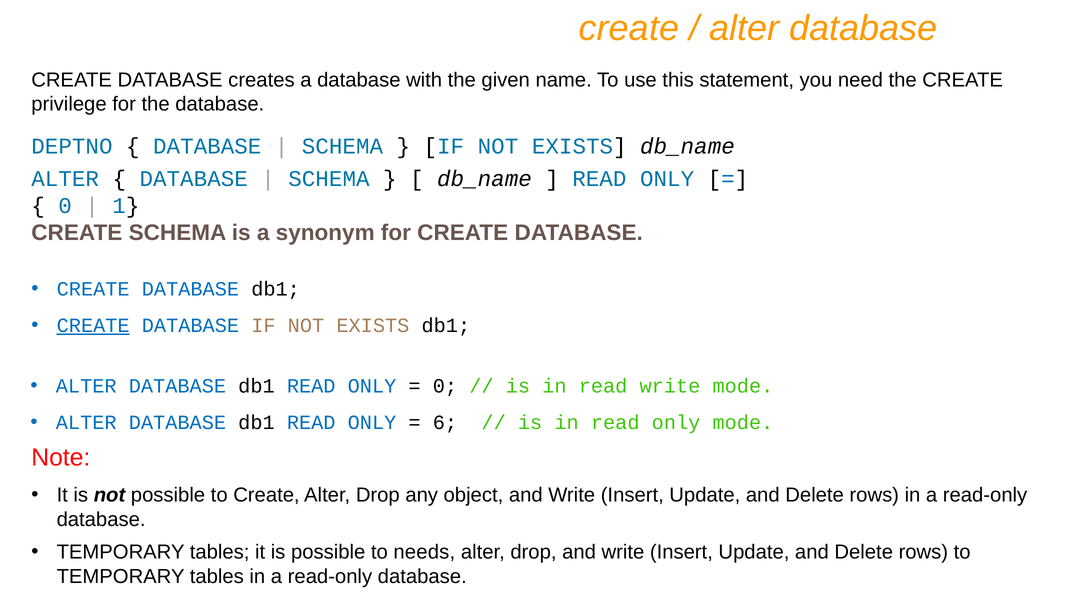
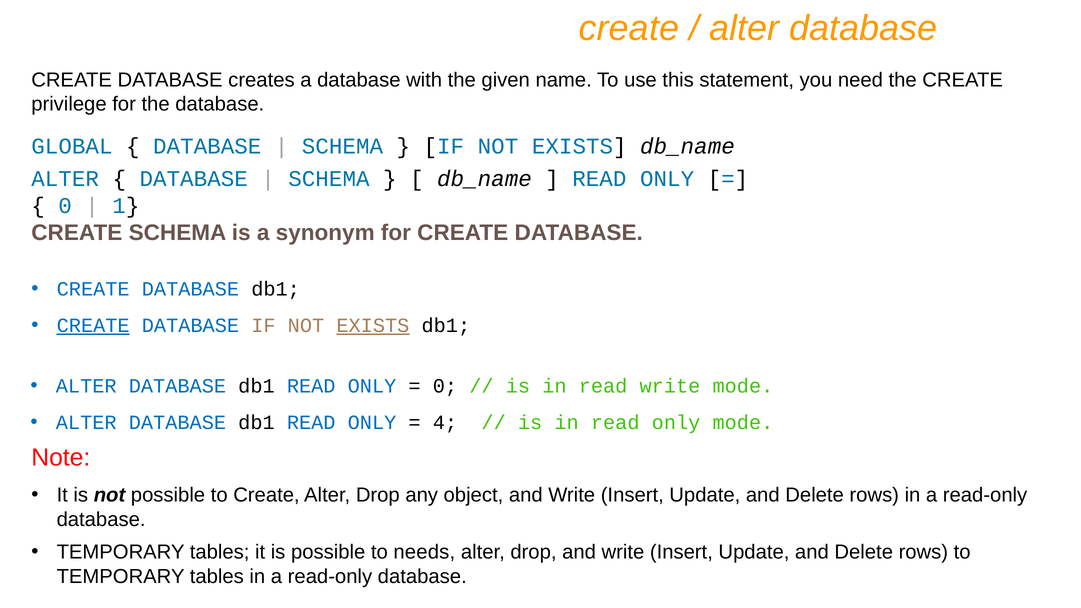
DEPTNO: DEPTNO -> GLOBAL (72, 146)
EXISTS underline: none -> present (373, 326)
6: 6 -> 4 (445, 423)
